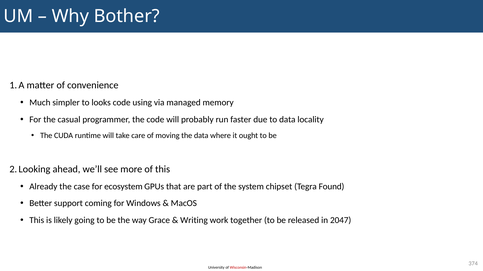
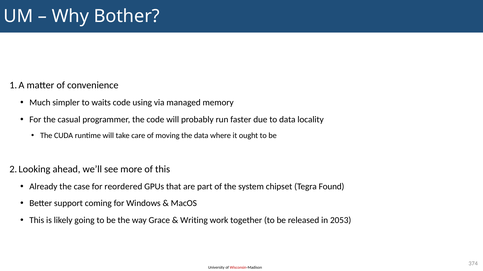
looks: looks -> waits (101, 103)
ecosystem: ecosystem -> reordered (123, 187)
2047: 2047 -> 2053 (341, 221)
